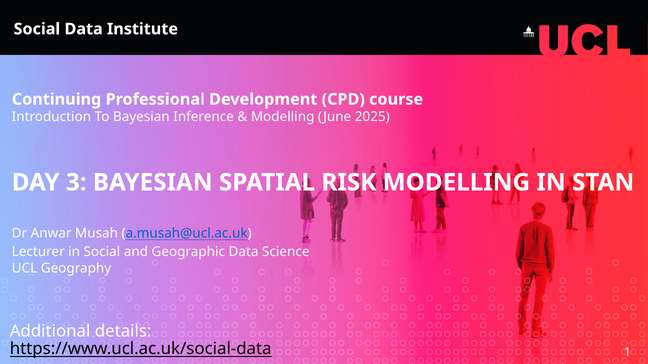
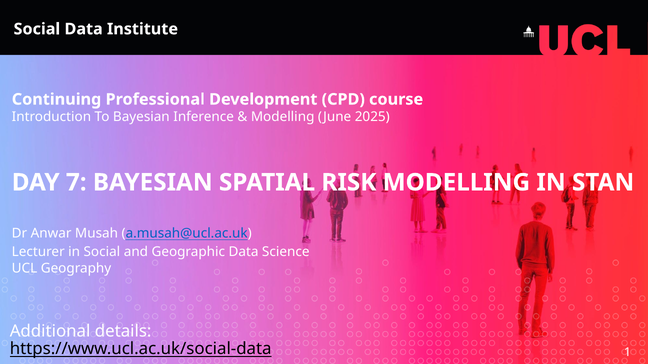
3: 3 -> 7 (76, 183)
